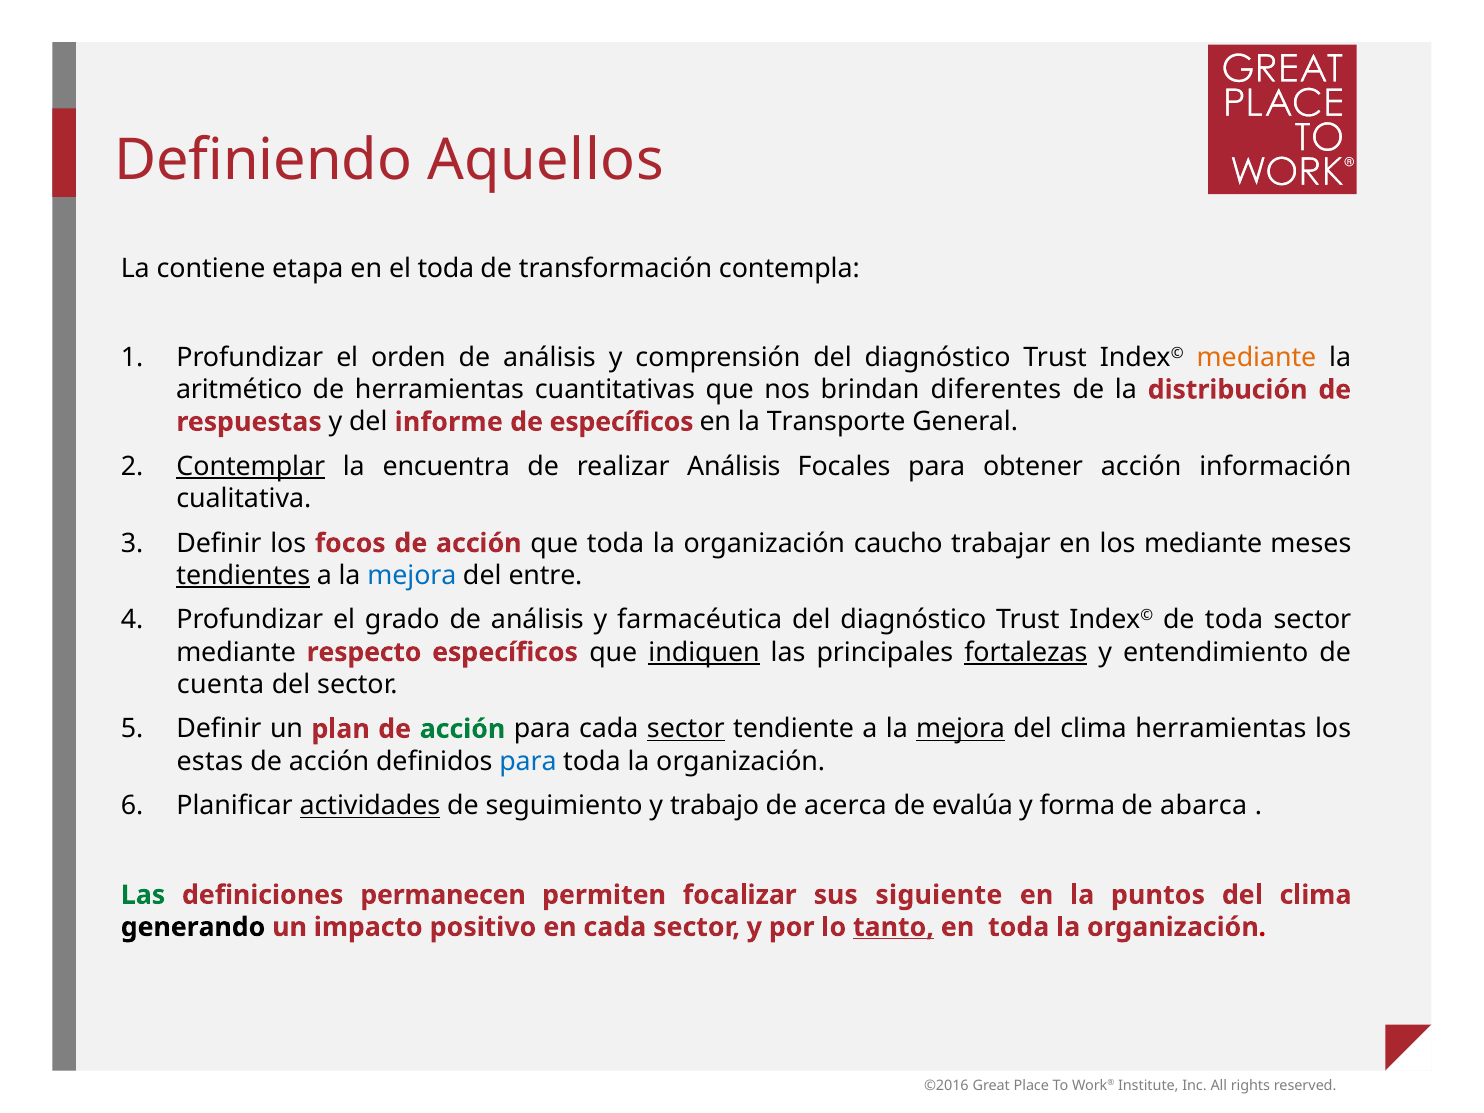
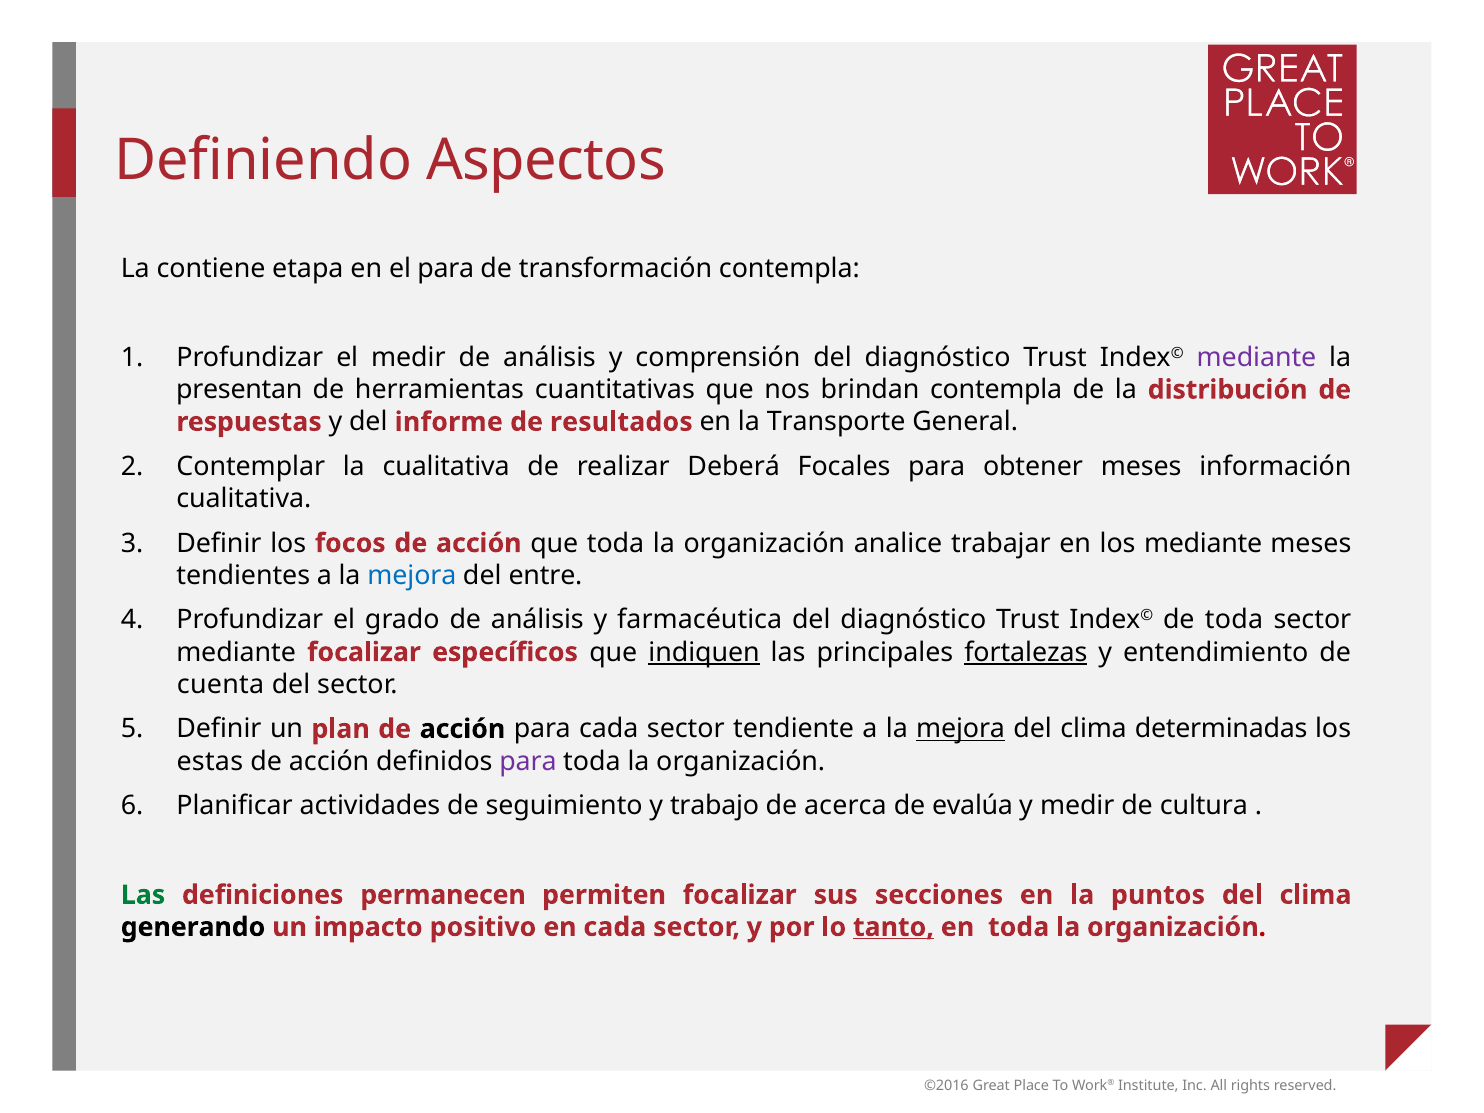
Aquellos: Aquellos -> Aspectos (546, 161)
el toda: toda -> para (446, 268)
el orden: orden -> medir (408, 358)
mediante colour: orange -> purple (1256, 358)
aritmético: aritmético -> presentan (239, 390)
brindan diferentes: diferentes -> contempla (996, 390)
de específicos: específicos -> resultados (621, 422)
Contemplar underline: present -> none (251, 466)
la encuentra: encuentra -> cualitativa (446, 466)
realizar Análisis: Análisis -> Deberá (734, 466)
obtener acción: acción -> meses (1141, 466)
caucho: caucho -> analice (898, 543)
tendientes underline: present -> none (243, 575)
mediante respecto: respecto -> focalizar (364, 652)
acción colour: green -> black (463, 729)
sector underline: present -> none (686, 729)
clima herramientas: herramientas -> determinadas (1221, 729)
para colour: blue -> purple (528, 761)
actividades underline: present -> none (370, 806)
y forma: forma -> medir (1077, 806)
abarca: abarca -> cultura (1204, 806)
siguiente: siguiente -> secciones (939, 895)
